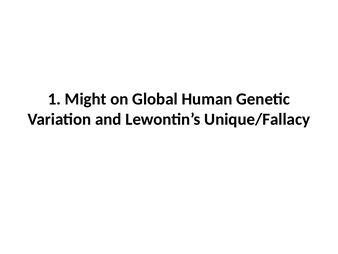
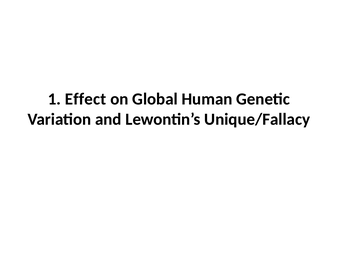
Might: Might -> Effect (86, 99)
